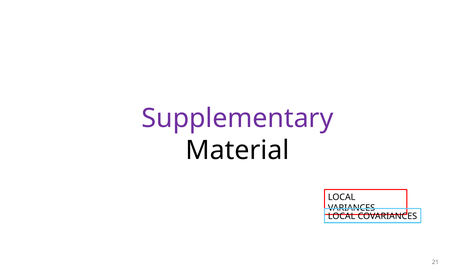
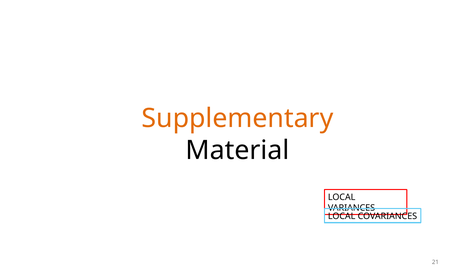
Supplementary colour: purple -> orange (237, 118)
